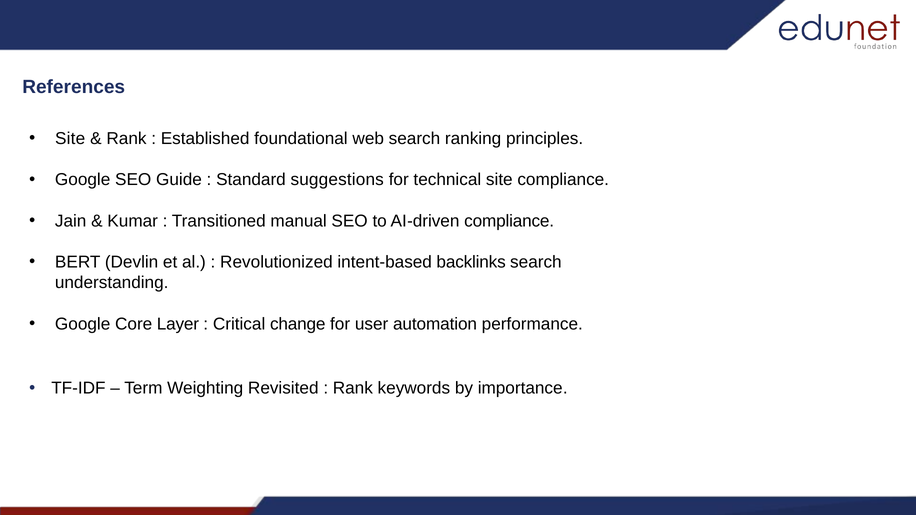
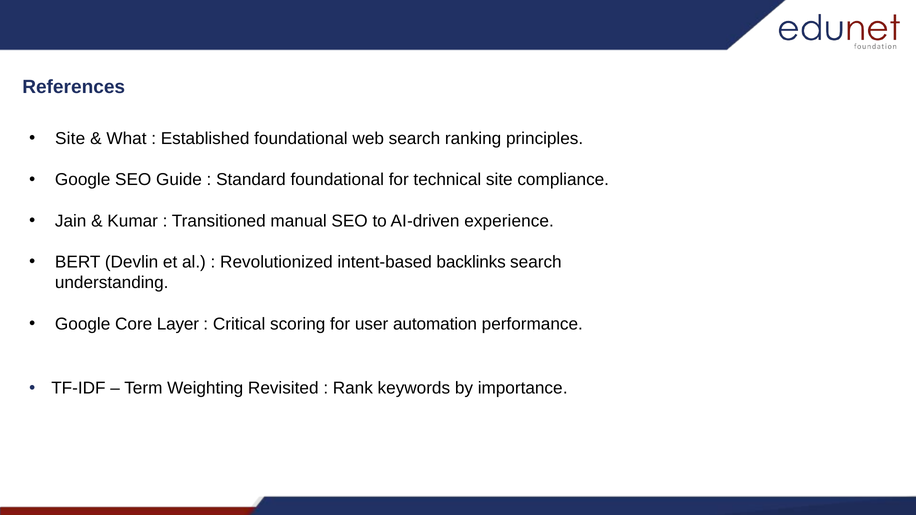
Rank: Rank -> What (126, 139)
Standard suggestions: suggestions -> foundational (337, 180)
AI-driven compliance: compliance -> experience (509, 221)
change: change -> scoring (298, 324)
